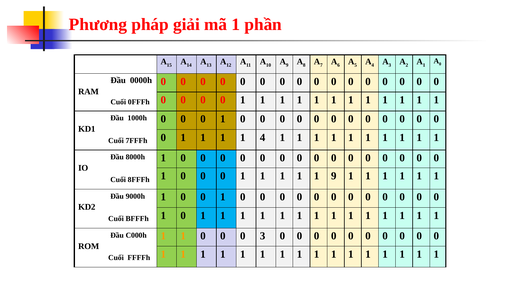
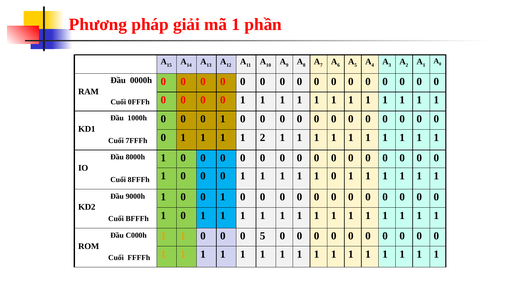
1 4: 4 -> 2 (263, 137)
1 1 1 9: 9 -> 0 (334, 176)
0 3: 3 -> 5 (263, 236)
